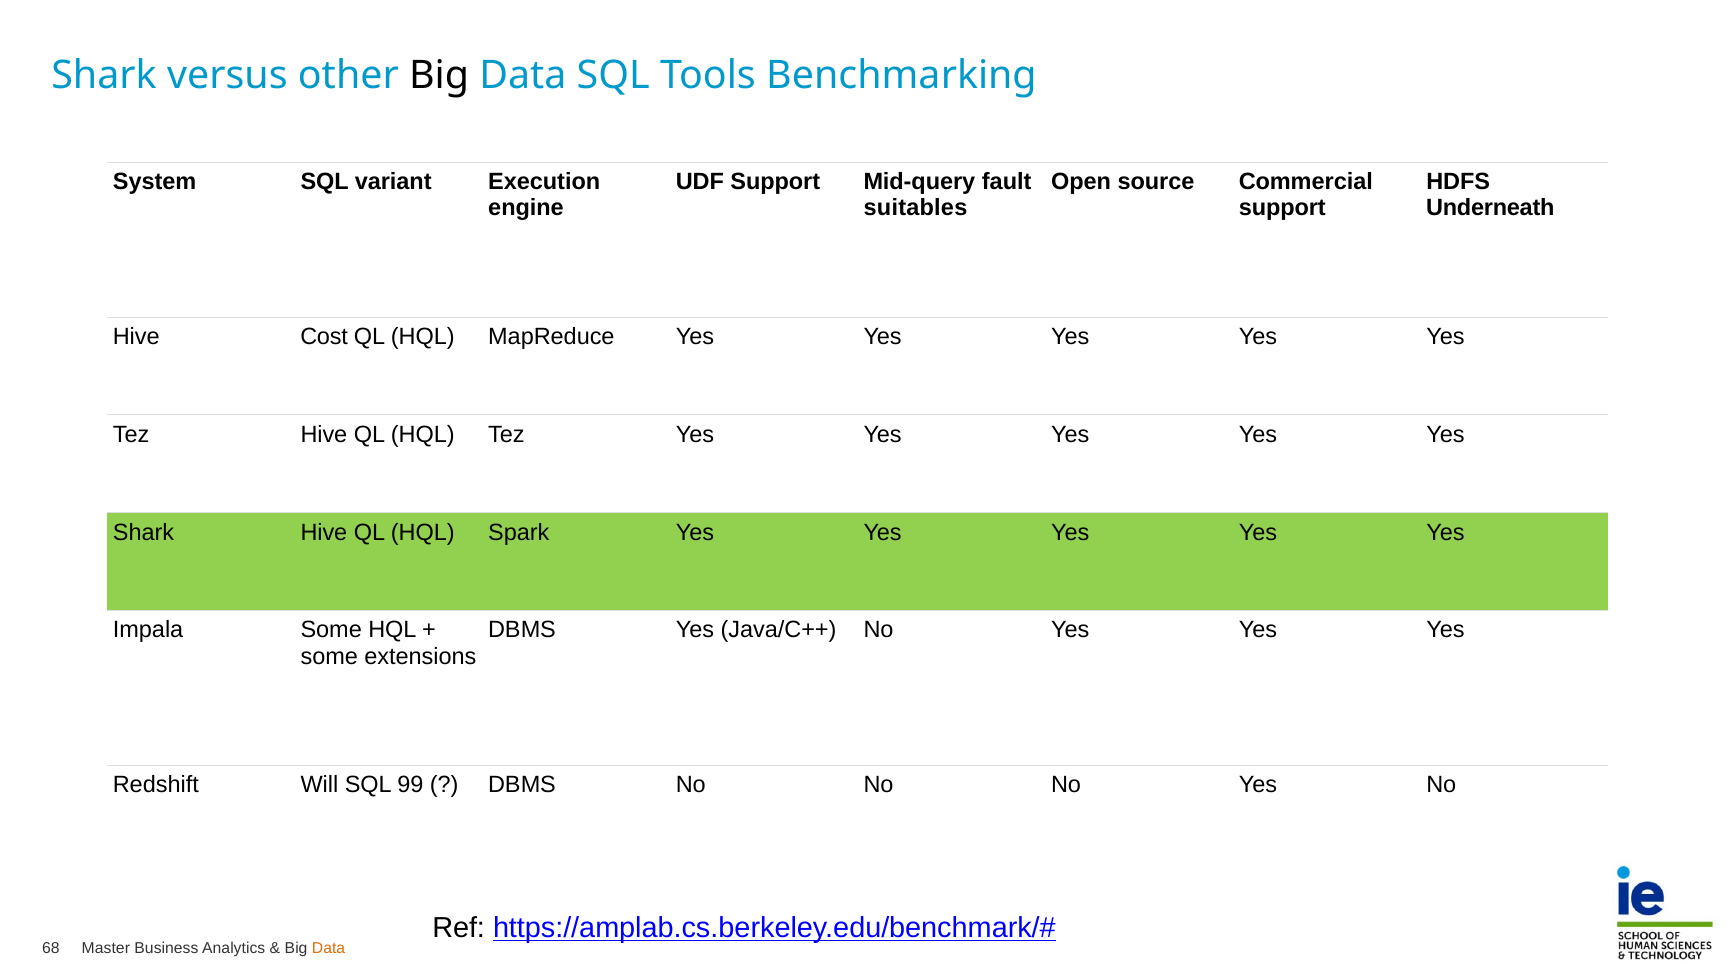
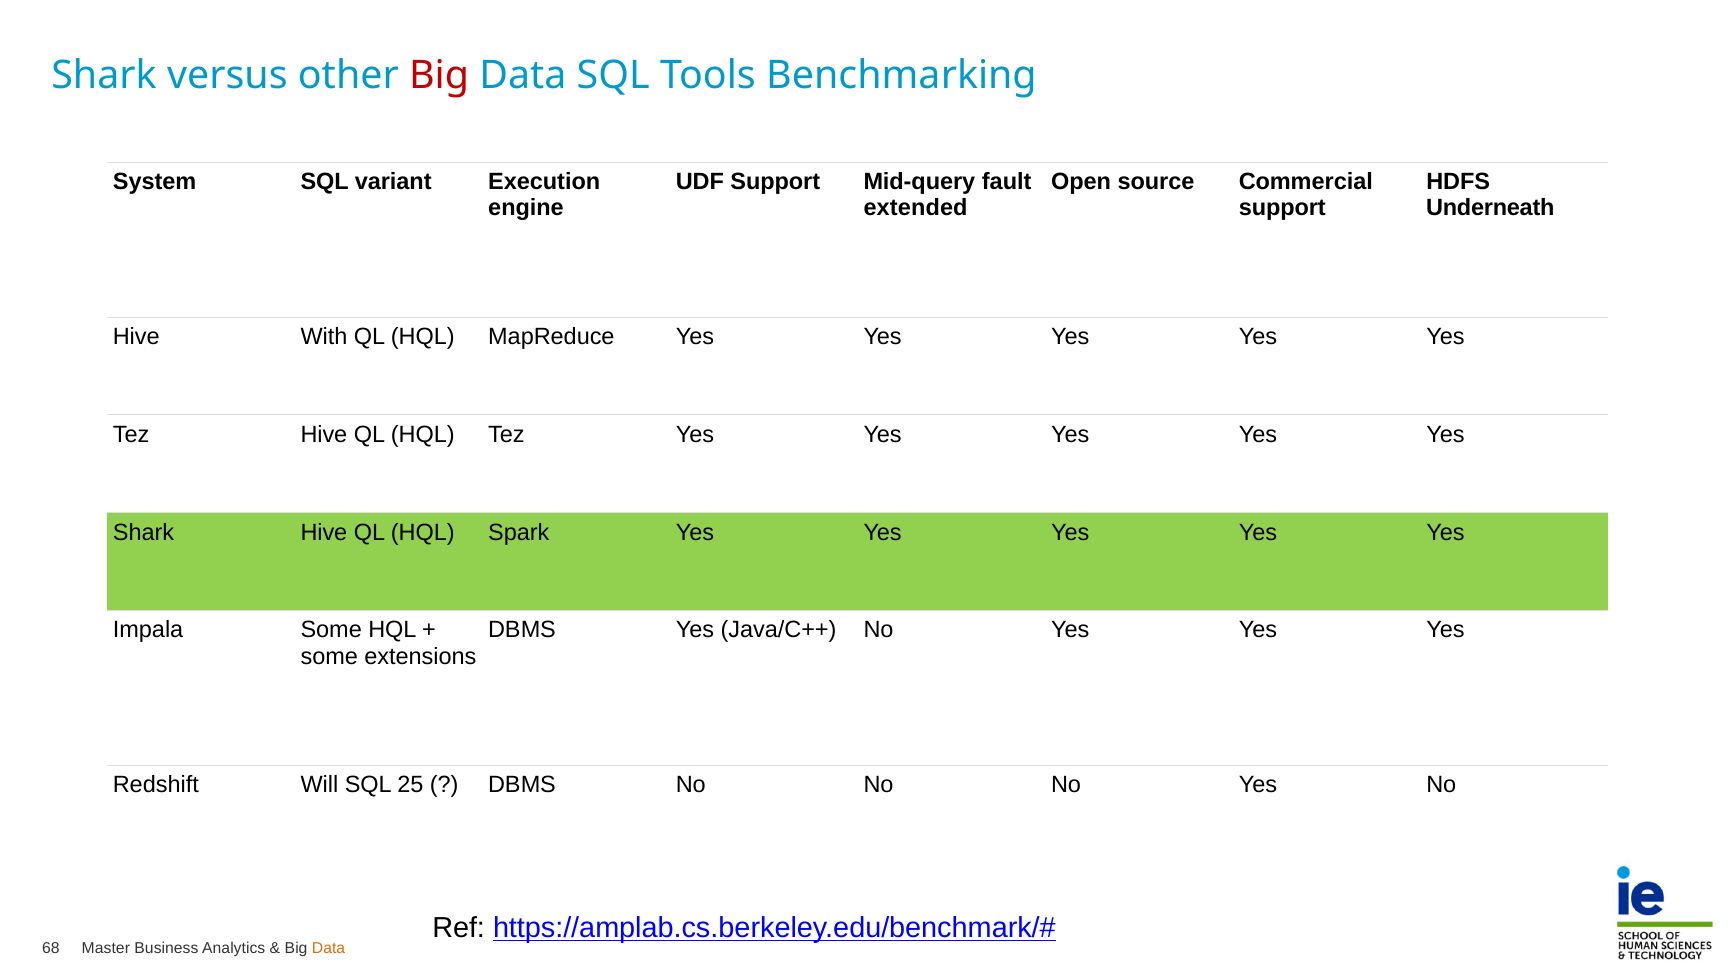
Big colour: black -> red (439, 76)
suitables: suitables -> extended (916, 208)
Cost: Cost -> With (324, 336)
99: 99 -> 25 (410, 784)
